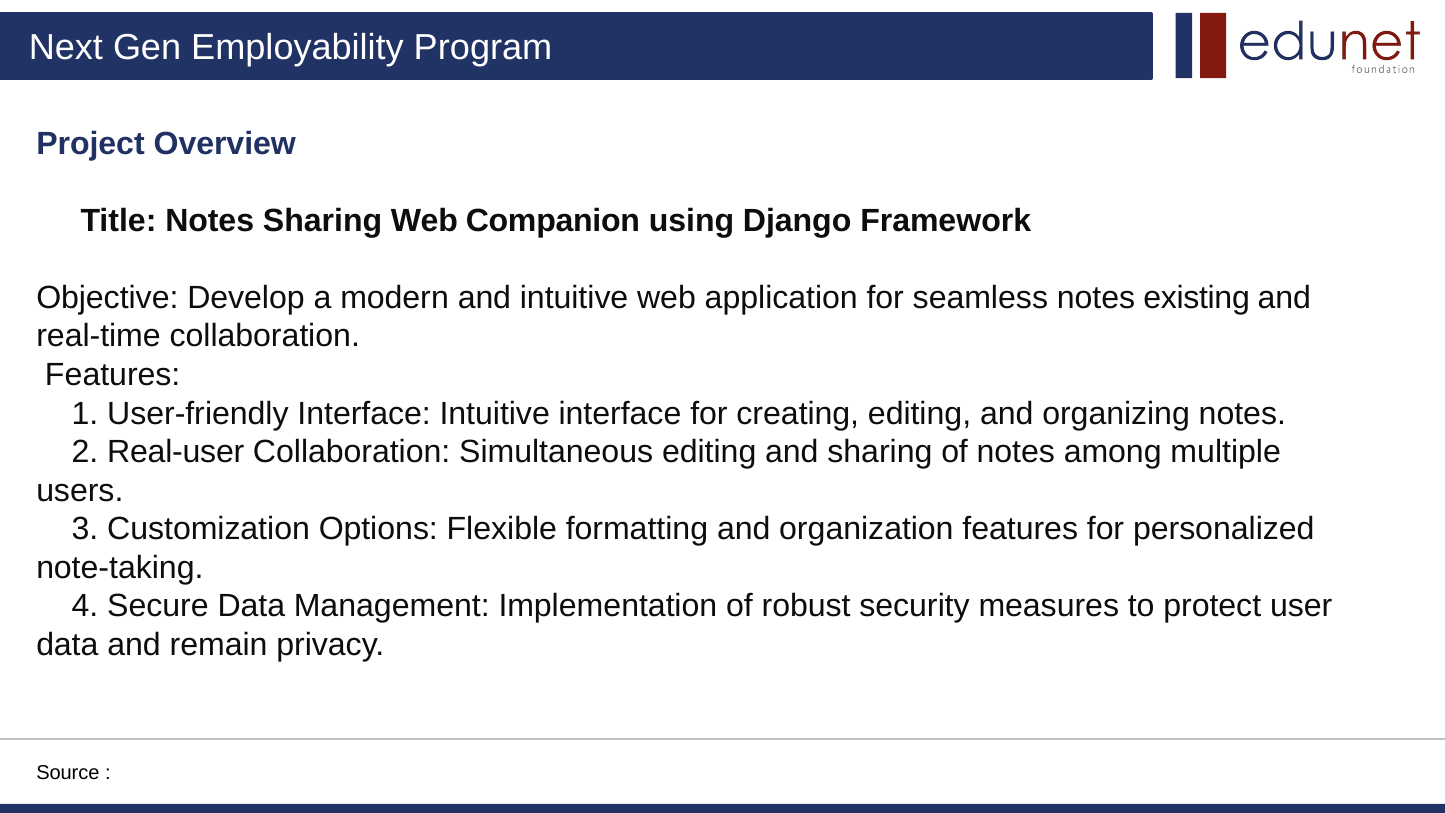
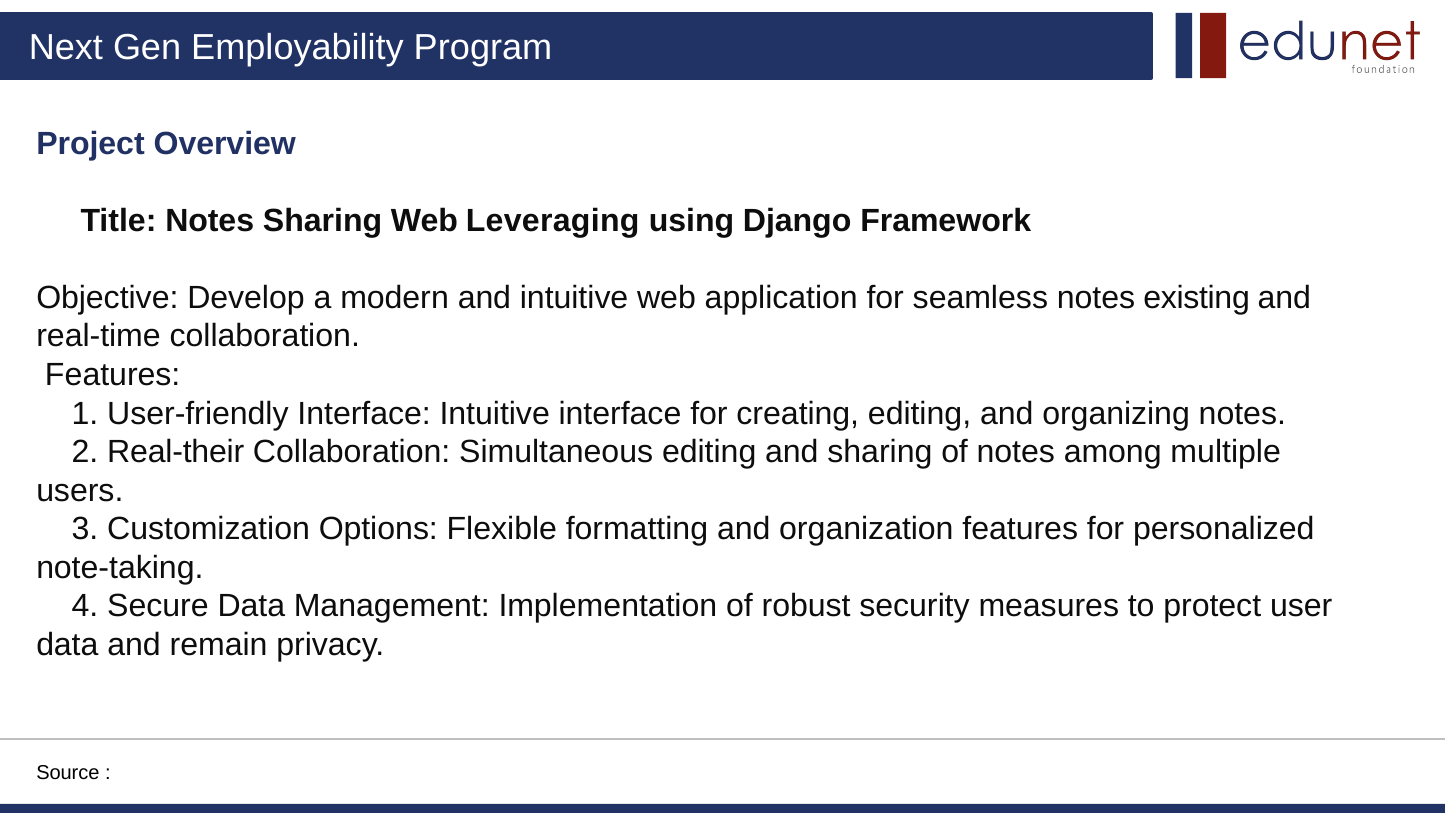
Companion: Companion -> Leveraging (553, 221)
Real-user: Real-user -> Real-their (176, 452)
